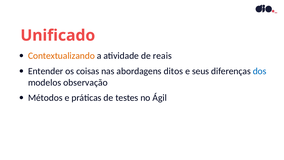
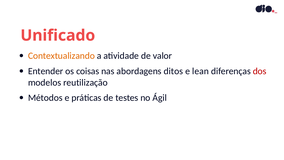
reais: reais -> valor (162, 56)
seus: seus -> lean (201, 71)
dos colour: blue -> red (260, 71)
observação: observação -> reutilização (85, 82)
